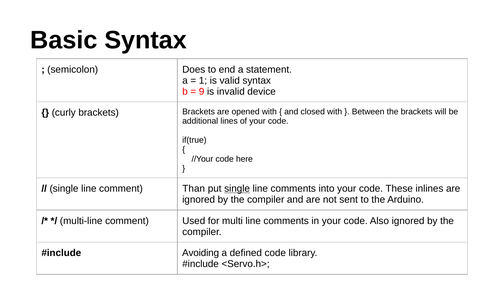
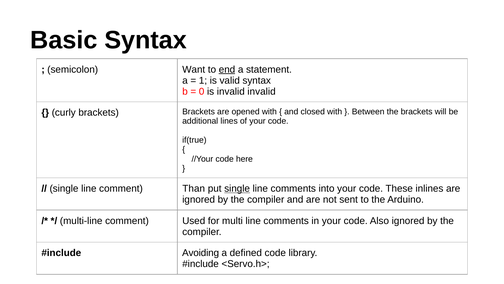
Does: Does -> Want (194, 69)
end underline: none -> present (227, 69)
9: 9 -> 0 (202, 91)
invalid device: device -> invalid (262, 91)
